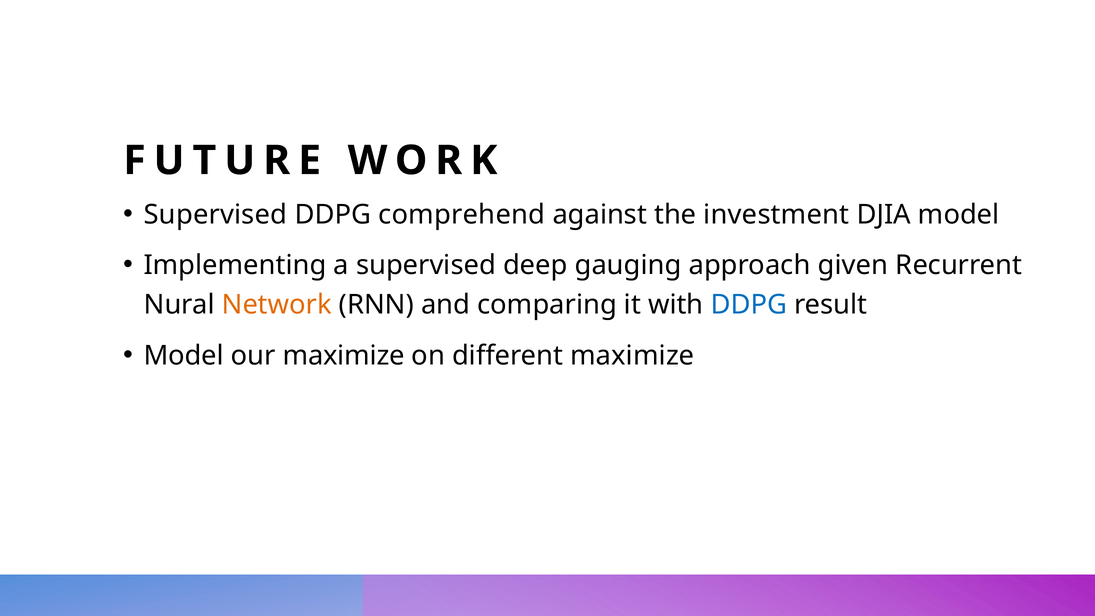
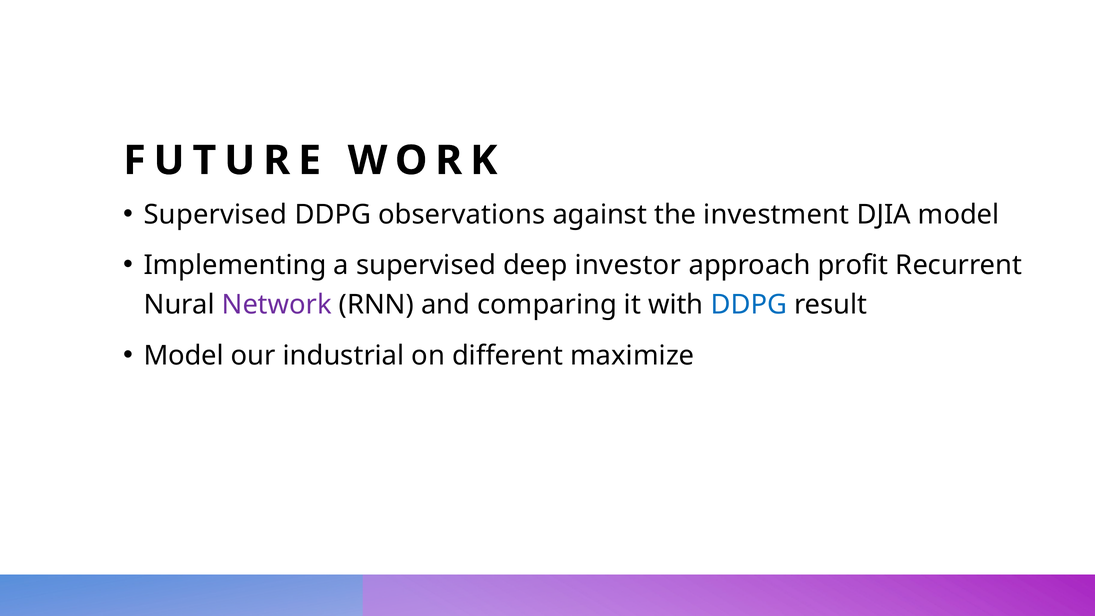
comprehend: comprehend -> observations (462, 215)
gauging: gauging -> investor (628, 265)
given: given -> profit (853, 265)
Network colour: orange -> purple (277, 305)
our maximize: maximize -> industrial (344, 356)
